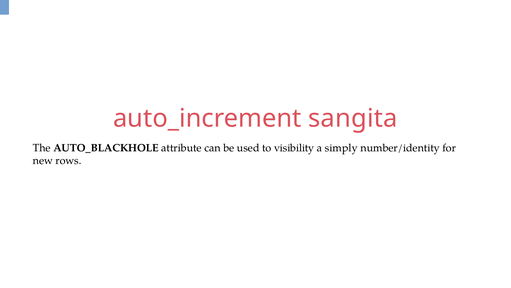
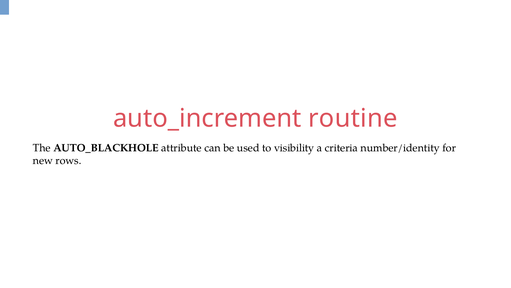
sangita: sangita -> routine (353, 118)
simply: simply -> criteria (341, 148)
